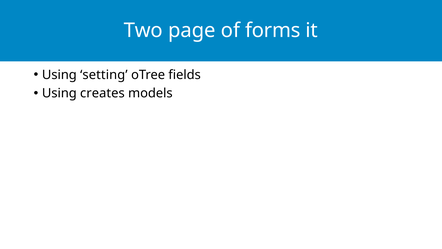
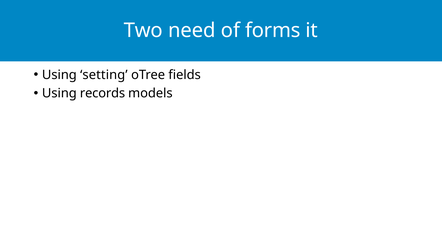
page: page -> need (192, 31)
creates: creates -> records (103, 93)
